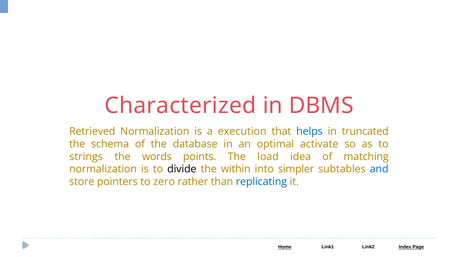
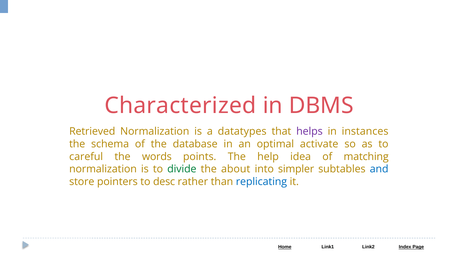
execution: execution -> datatypes (242, 132)
helps colour: blue -> purple (309, 132)
truncated: truncated -> instances (365, 132)
strings: strings -> careful (86, 157)
load: load -> help (268, 157)
divide colour: black -> green (182, 170)
within: within -> about (236, 170)
zero: zero -> desc (164, 182)
